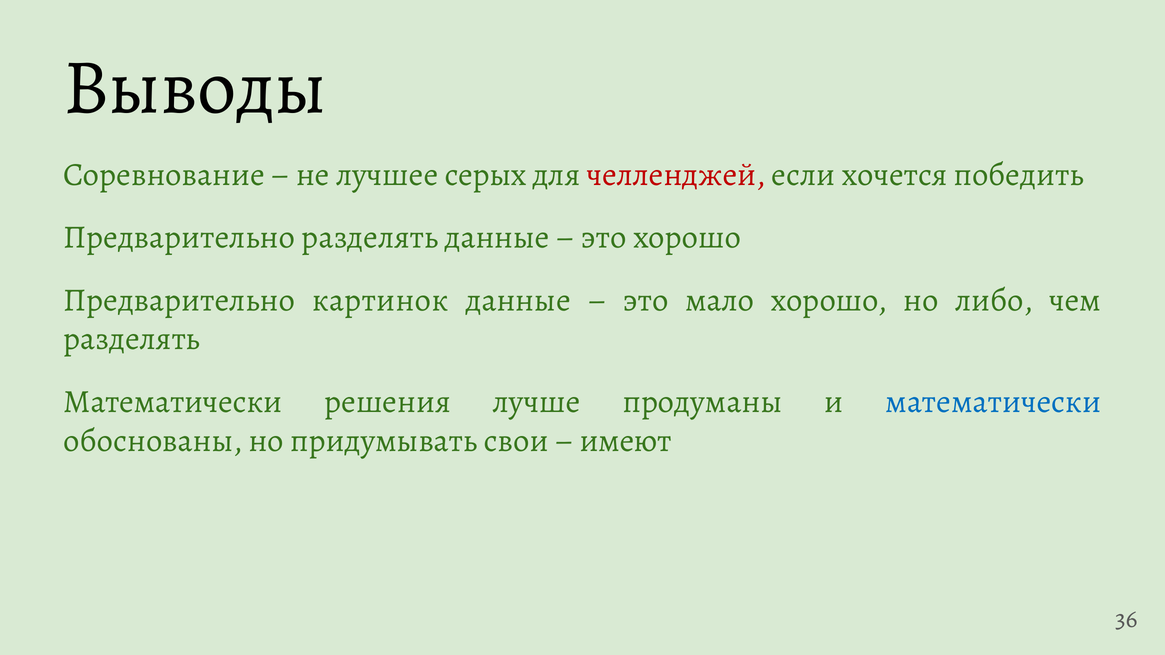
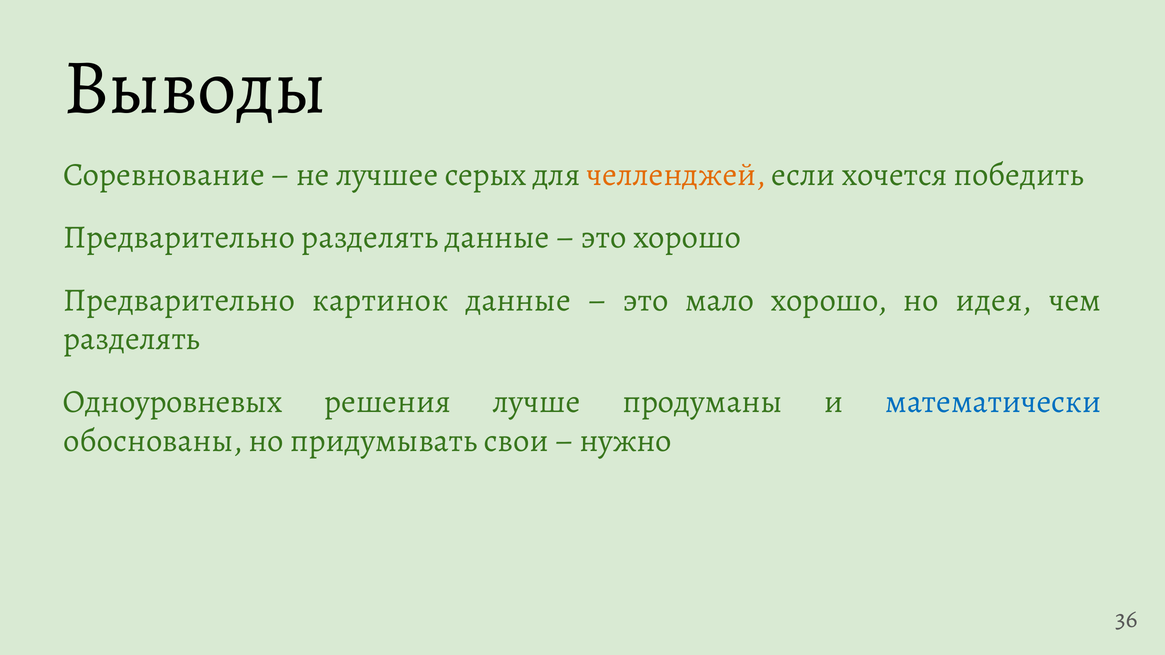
челленджей colour: red -> orange (676, 175)
либо: либо -> идея (994, 300)
Математически: Математически -> Одноуровневых (173, 402)
имеют: имеют -> нужно (626, 441)
